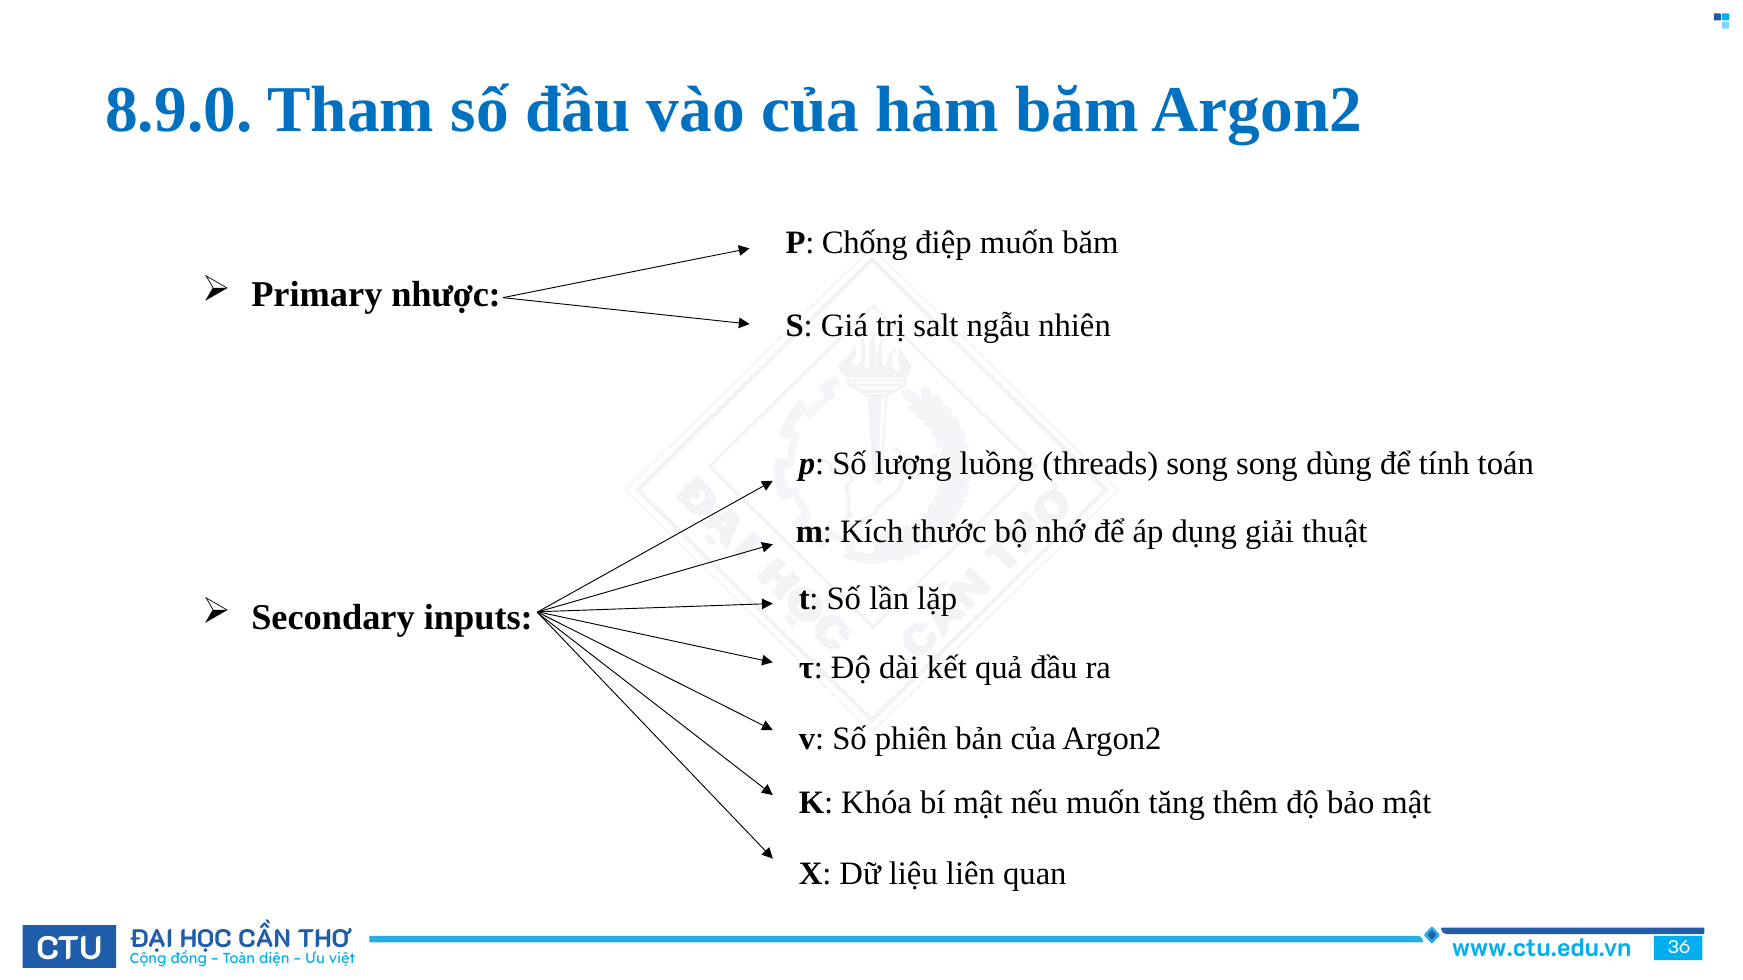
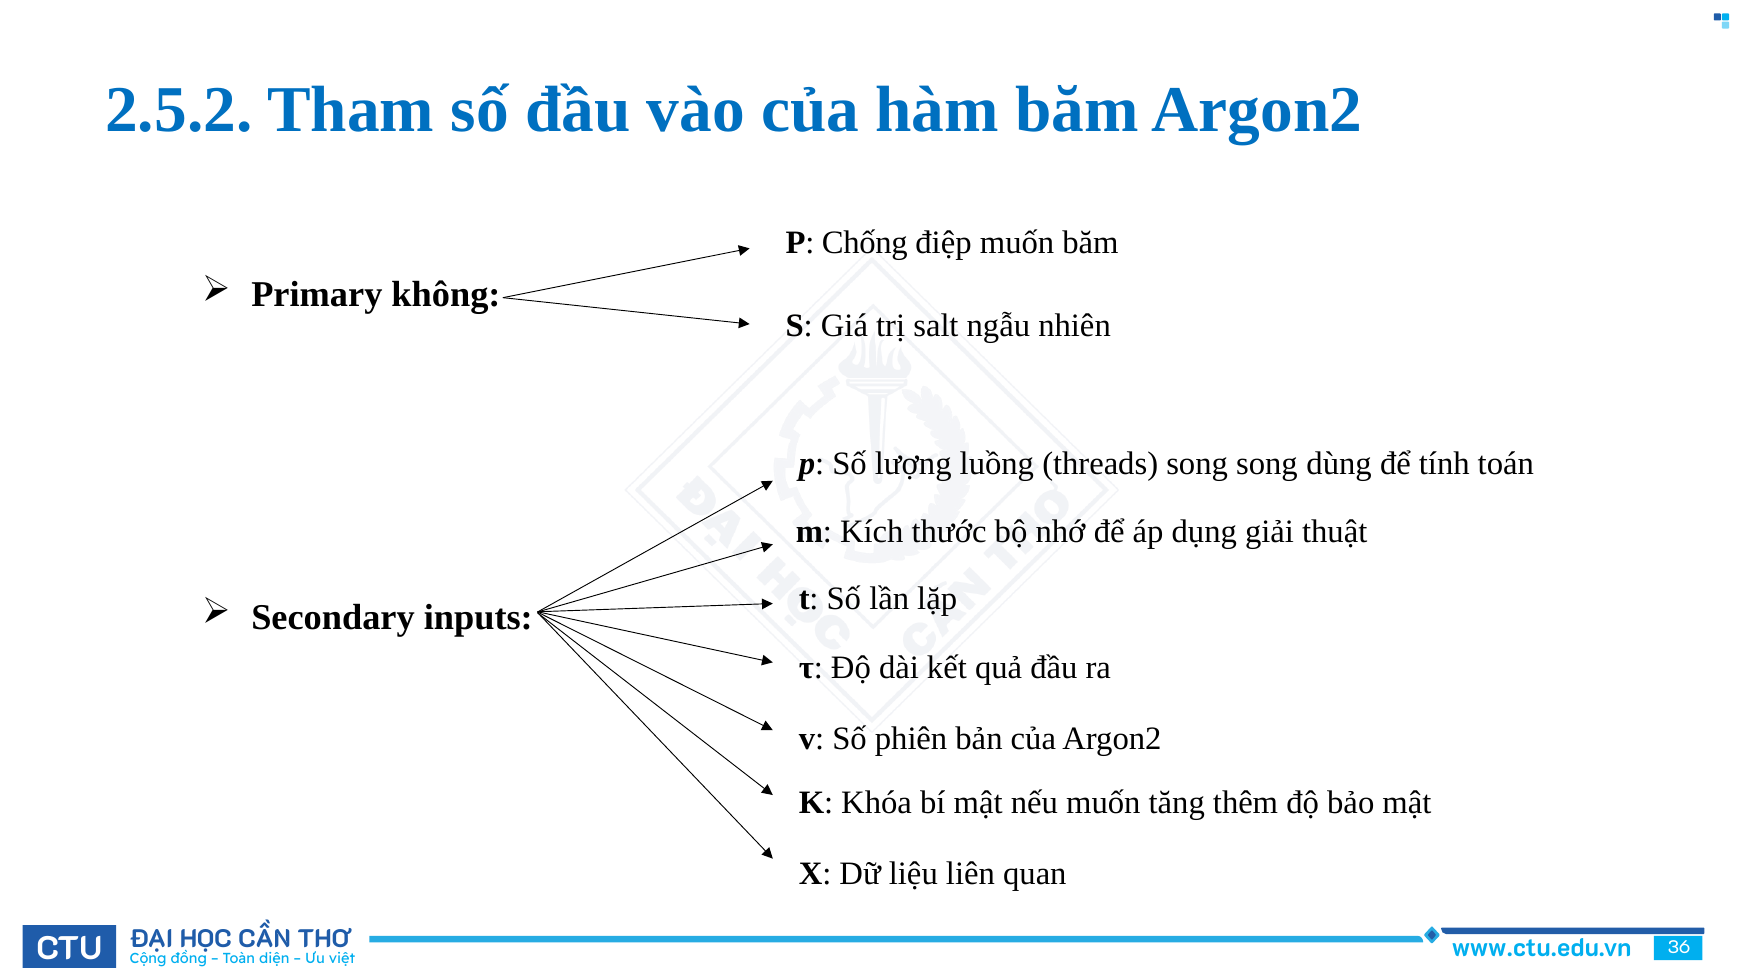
8.9.0: 8.9.0 -> 2.5.2 (179, 110)
nhược: nhược -> không (446, 295)
